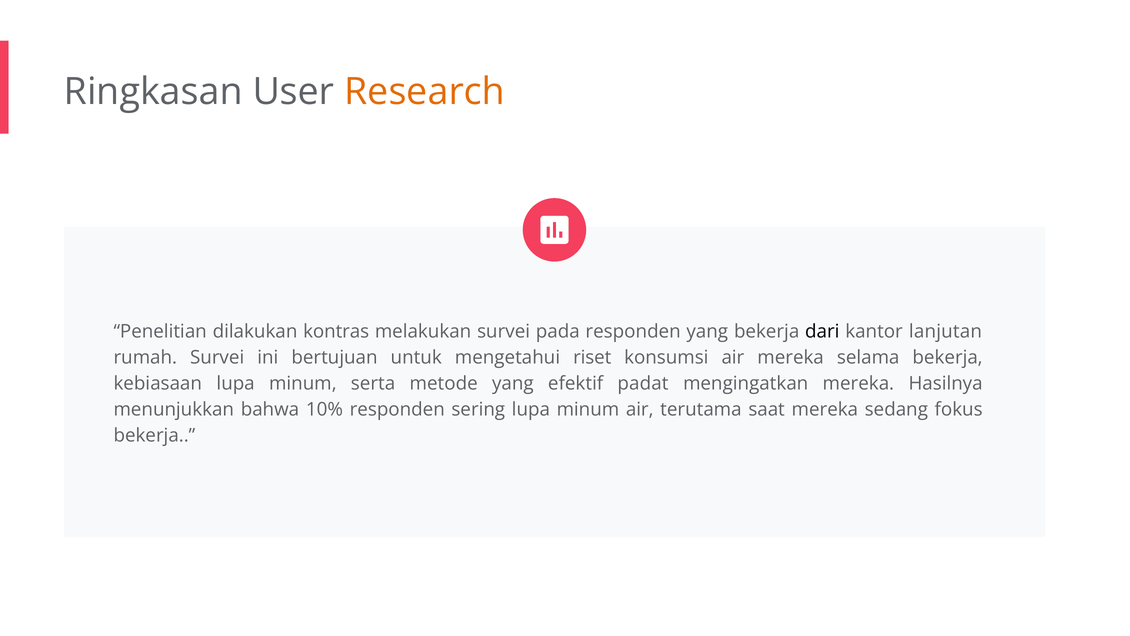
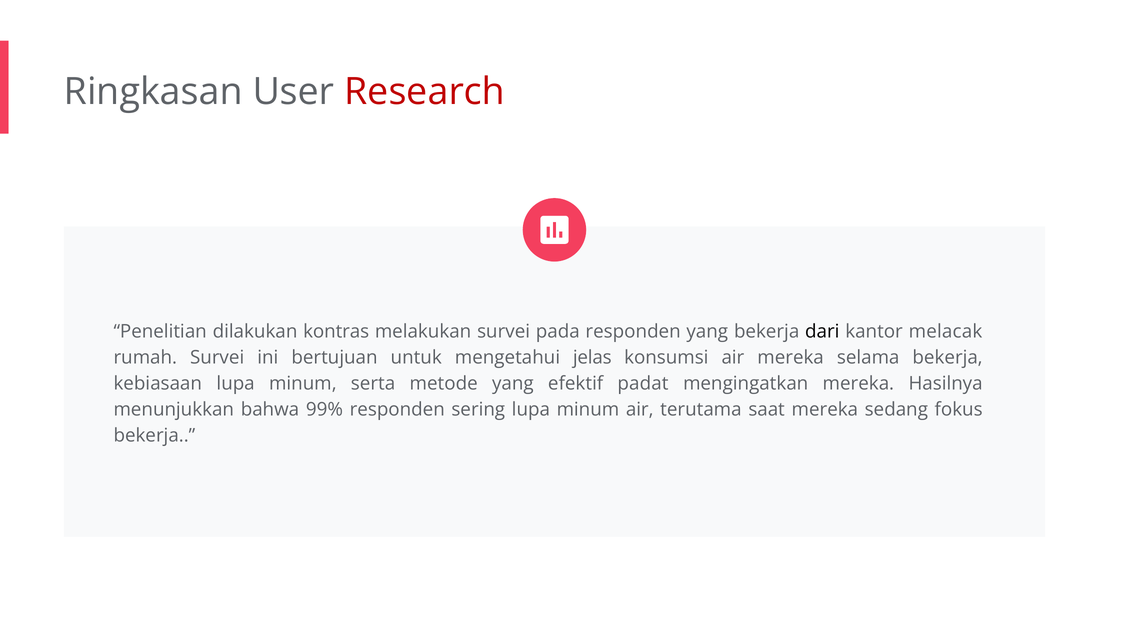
Research colour: orange -> red (425, 92)
lanjutan: lanjutan -> melacak (945, 331)
riset: riset -> jelas (592, 357)
10%: 10% -> 99% (324, 409)
